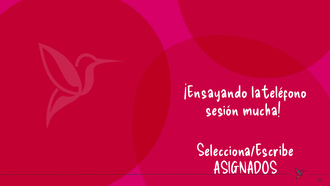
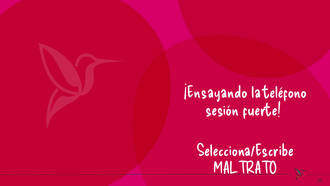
mucha: mucha -> fuerte (262, 110)
ASIGNADOS: ASIGNADOS -> MALTRATO (245, 168)
